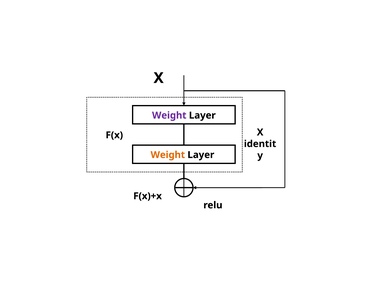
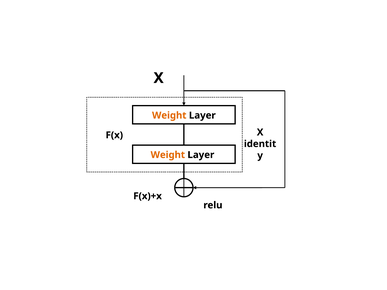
Weight colour: purple -> orange (169, 115)
